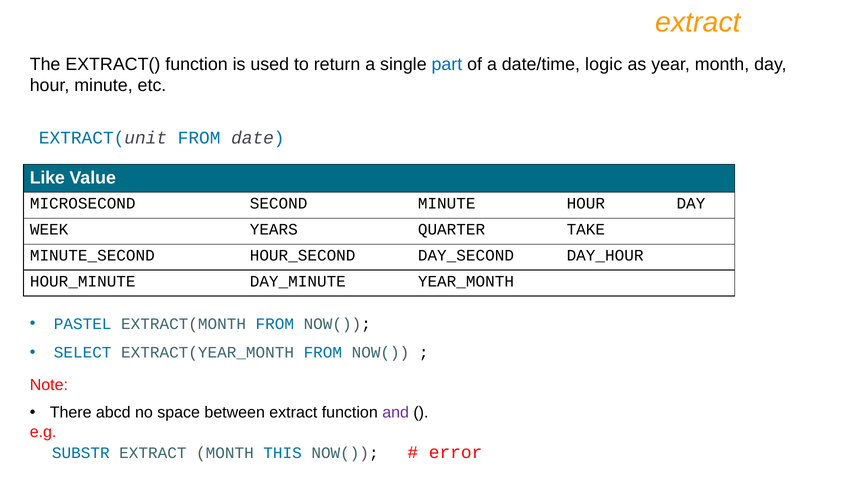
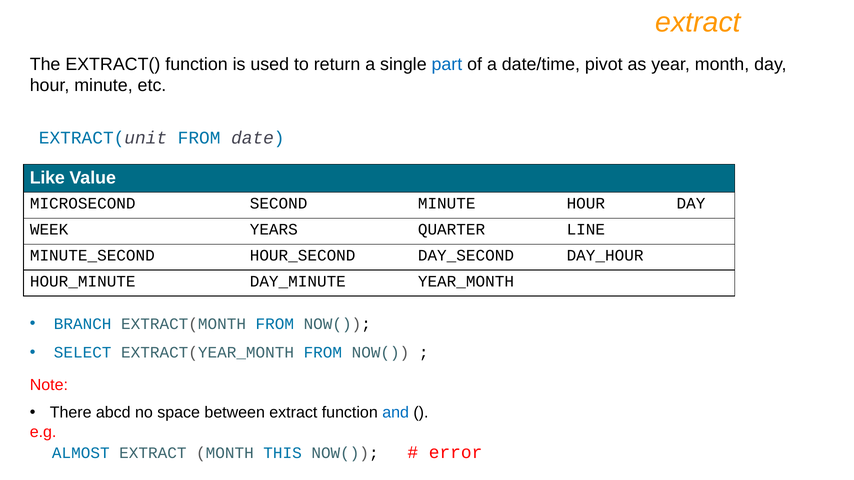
logic: logic -> pivot (604, 64)
TAKE: TAKE -> LINE (586, 230)
PASTEL: PASTEL -> BRANCH (83, 324)
and colour: purple -> blue (396, 413)
SUBSTR: SUBSTR -> ALMOST (81, 453)
